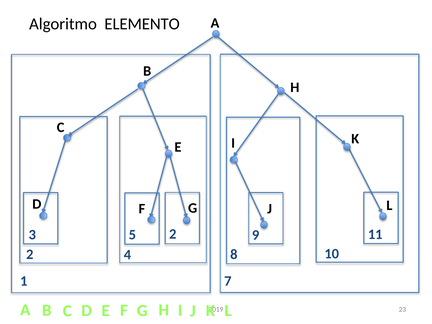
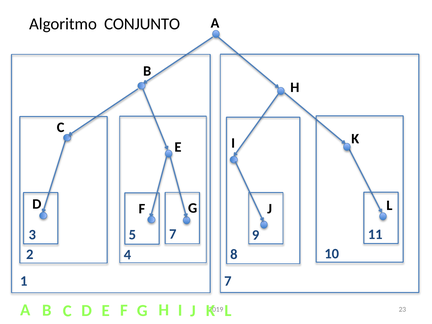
ELEMENTO: ELEMENTO -> CONJUNTO (142, 24)
5 2: 2 -> 7 (173, 234)
